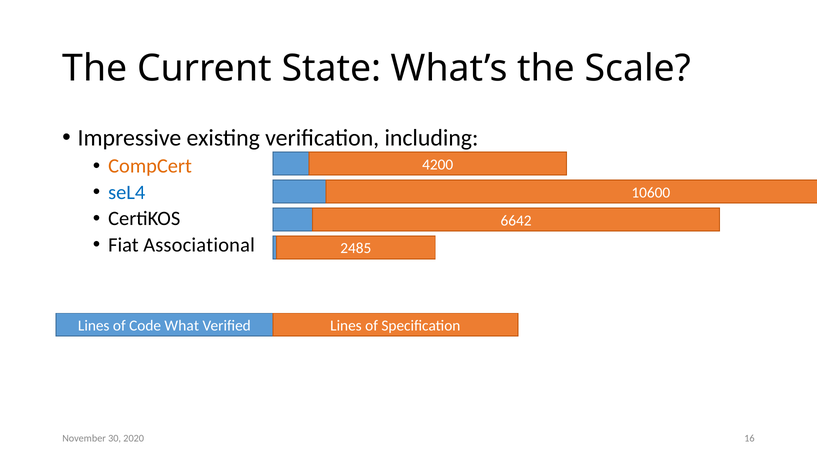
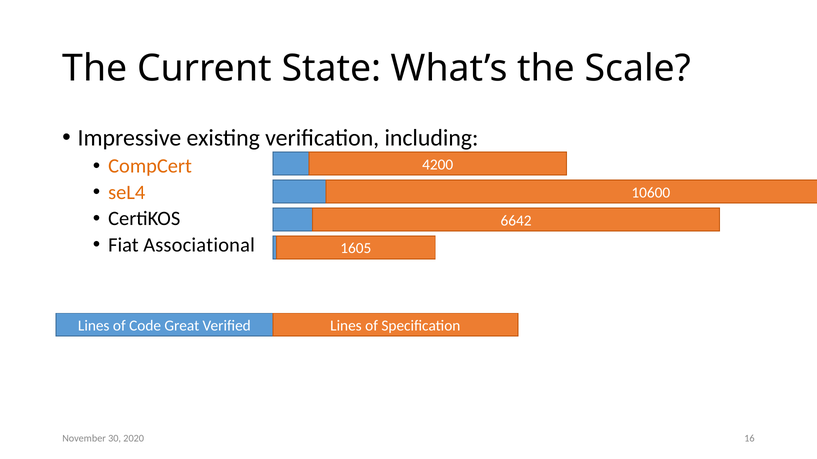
seL4 colour: blue -> orange (127, 193)
2485: 2485 -> 1605 (356, 249)
What: What -> Great (182, 326)
